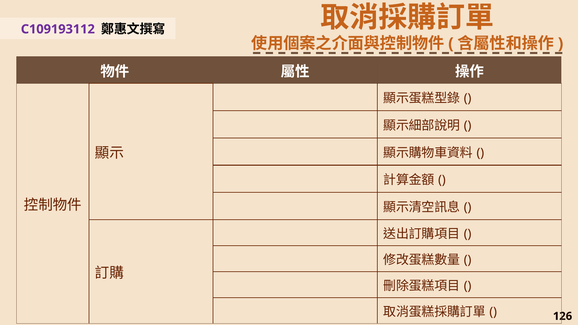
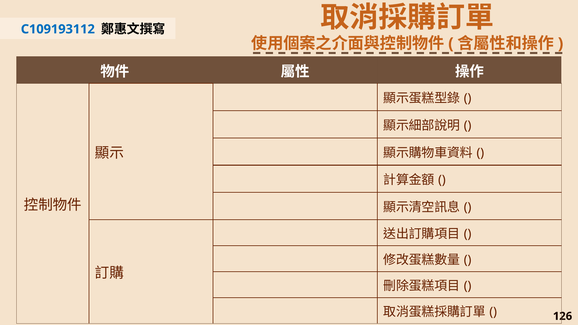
C109193112 colour: purple -> blue (58, 29)
